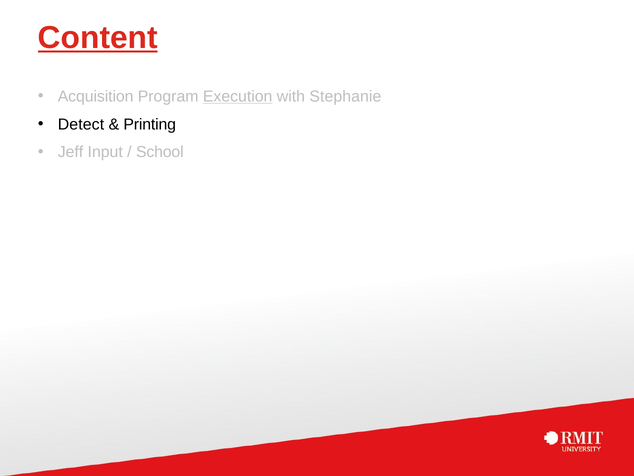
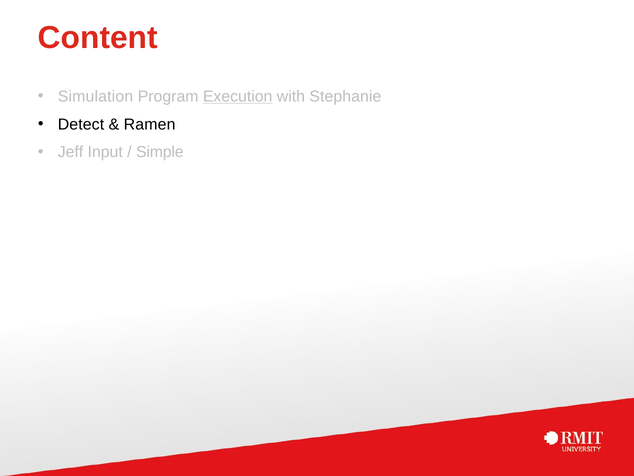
Content underline: present -> none (98, 38)
Acquisition: Acquisition -> Simulation (96, 96)
Printing: Printing -> Ramen (150, 124)
School: School -> Simple (160, 152)
